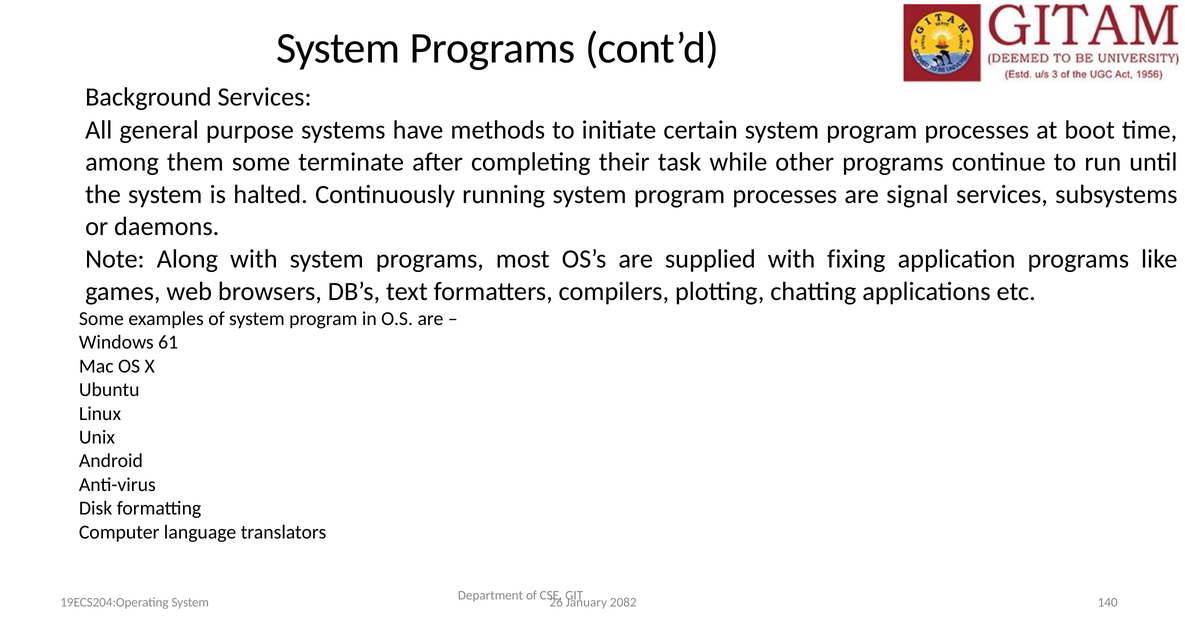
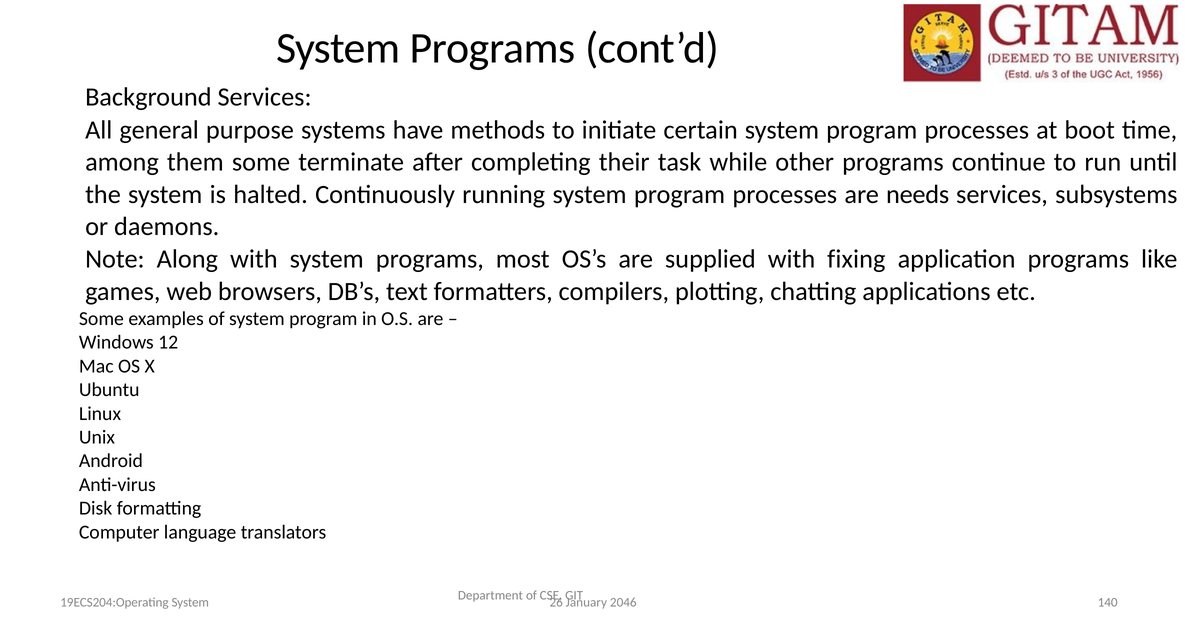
signal: signal -> needs (918, 194)
61: 61 -> 12 (168, 342)
2082: 2082 -> 2046 (623, 602)
